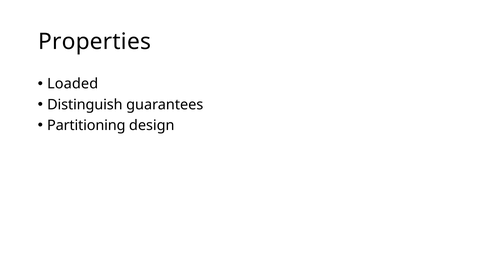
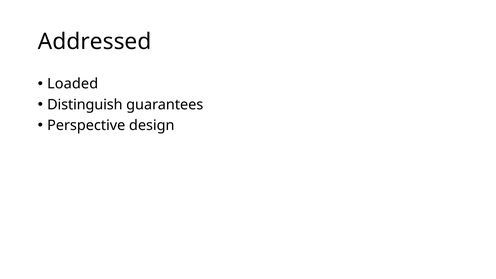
Properties: Properties -> Addressed (95, 42)
Partitioning: Partitioning -> Perspective (86, 125)
